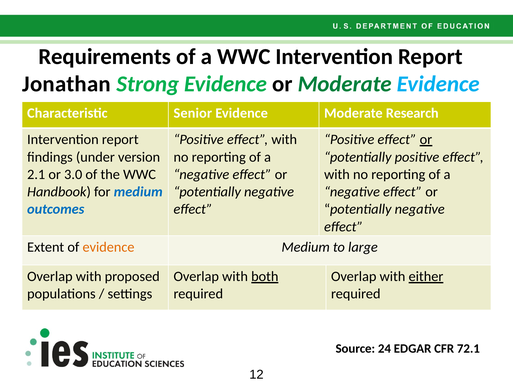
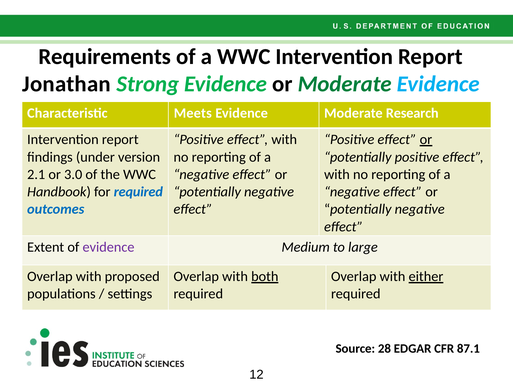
Senior: Senior -> Meets (193, 113)
for medium: medium -> required (138, 192)
evidence colour: orange -> purple (109, 248)
24: 24 -> 28 (384, 349)
72.1: 72.1 -> 87.1 (468, 349)
